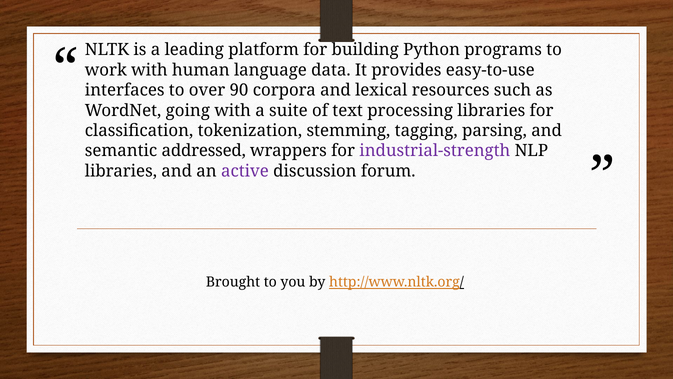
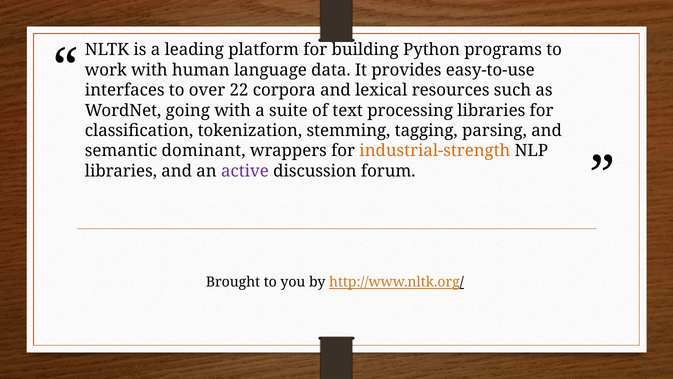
90: 90 -> 22 (239, 90)
addressed: addressed -> dominant (204, 151)
industrial-strength colour: purple -> orange (435, 151)
